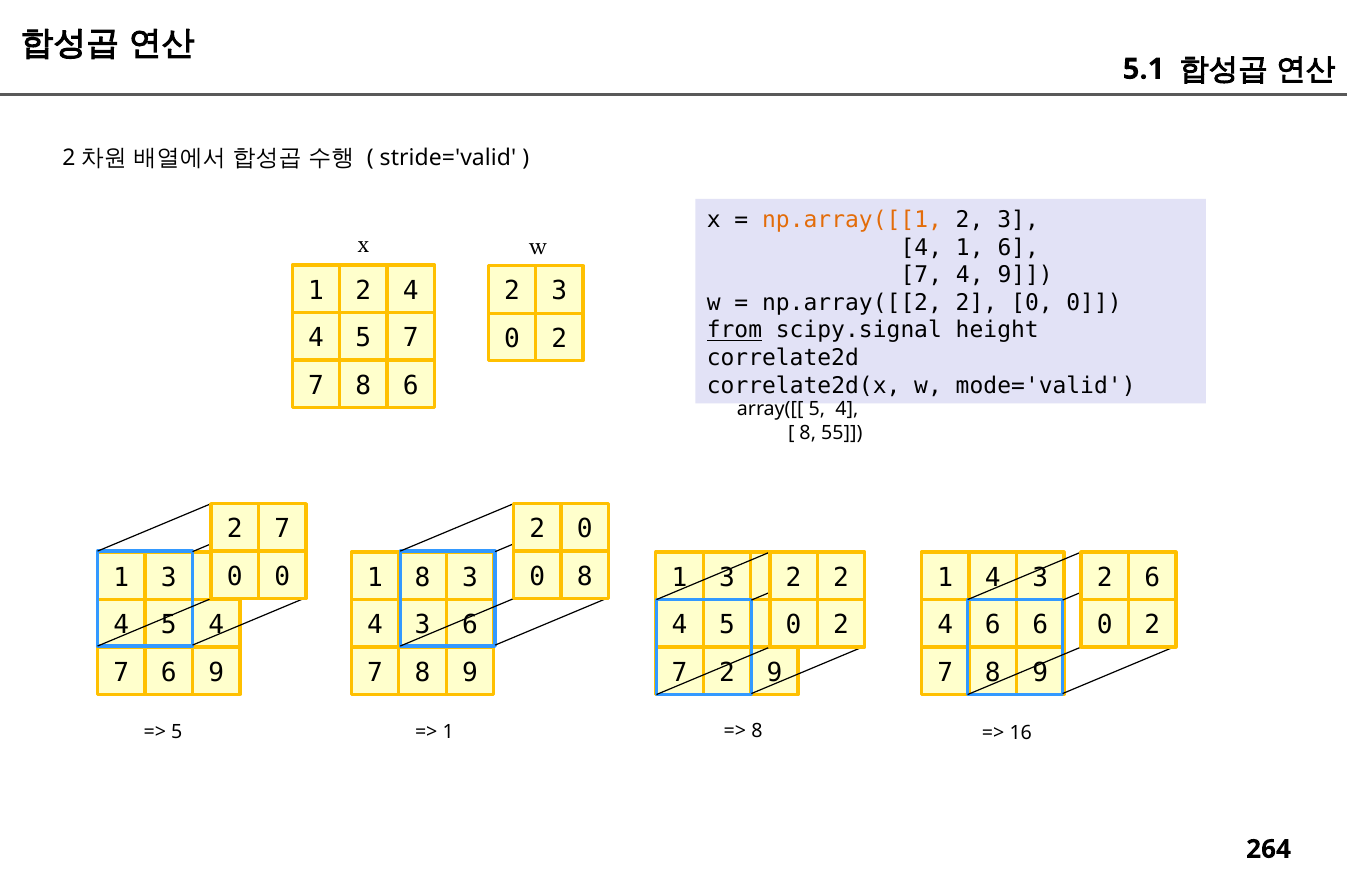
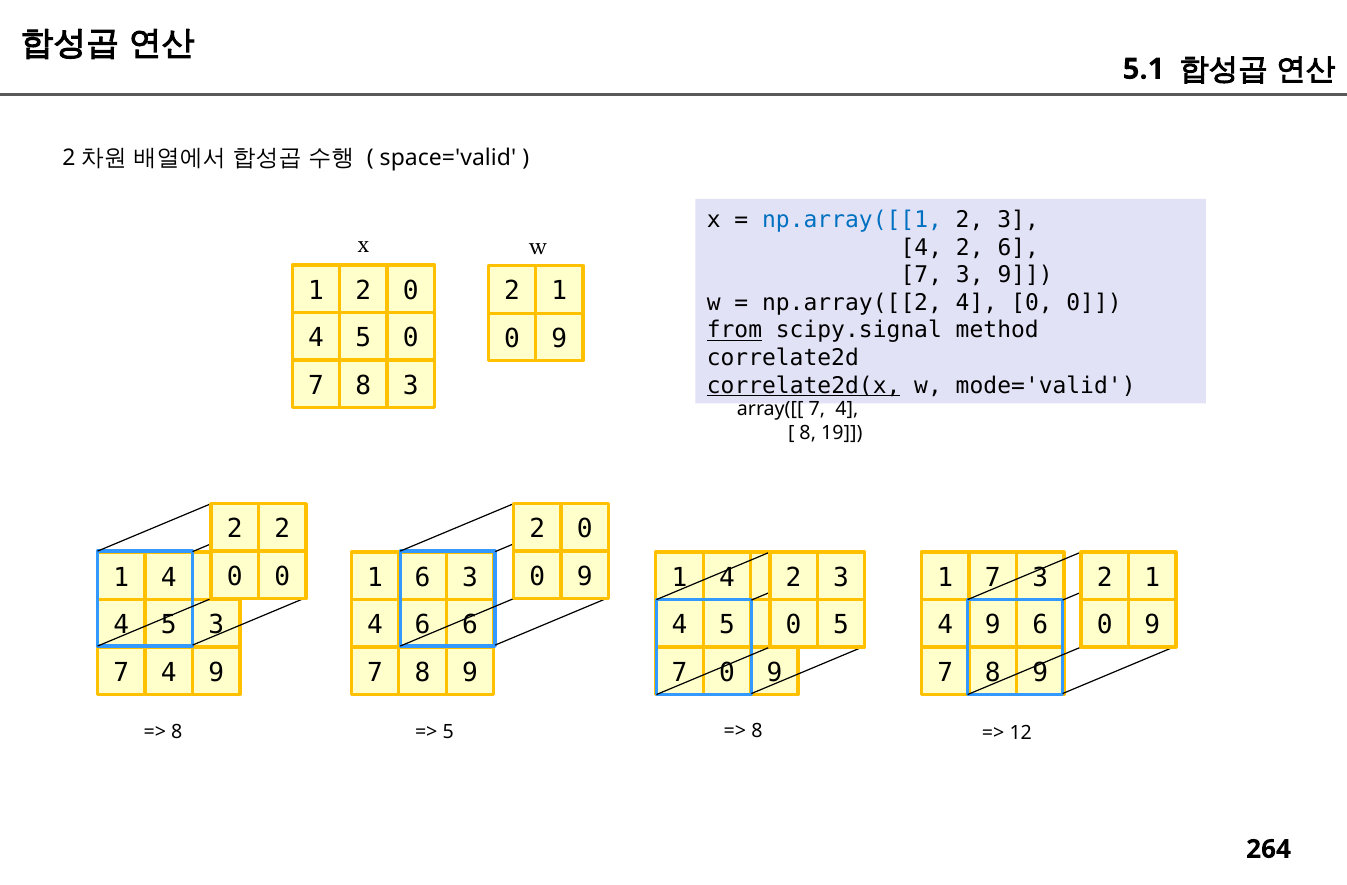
stride='valid: stride='valid -> space='valid (448, 157)
np.array([[1 colour: orange -> blue (852, 220)
4 1: 1 -> 2 (970, 248)
4: 4 -> 3 (970, 275)
4: 4 -> 0 (411, 291)
3: 3 -> 1 (559, 291)
np.array([[2 2: 2 -> 4 (976, 303)
height: height -> method (997, 330)
5 7: 7 -> 0 (411, 338)
2: 2 -> 9 (559, 339)
8 6: 6 -> 3 (411, 385)
correlate2d(x underline: none -> present (804, 385)
array([[ 5: 5 -> 7 (817, 409)
55: 55 -> 19 (842, 433)
2 7: 7 -> 2 (282, 529)
8: 8 -> 9 (585, 576)
3: 3 -> 4 (727, 577)
3: 3 -> 4 (169, 577)
1 8: 8 -> 6 (423, 577)
2: 2 -> 3 (841, 577)
1 4: 4 -> 7 (993, 577)
6: 6 -> 1 (1152, 577)
4 5 4: 4 -> 3 (216, 625)
3: 3 -> 6 (423, 625)
2: 2 -> 5 (841, 625)
6: 6 -> 9 (993, 625)
2: 2 -> 9 (1152, 625)
6: 6 -> 4 (169, 672)
7 2: 2 -> 0 (727, 672)
5: 5 -> 8 (177, 732)
1: 1 -> 5 (448, 732)
16: 16 -> 12 (1021, 732)
